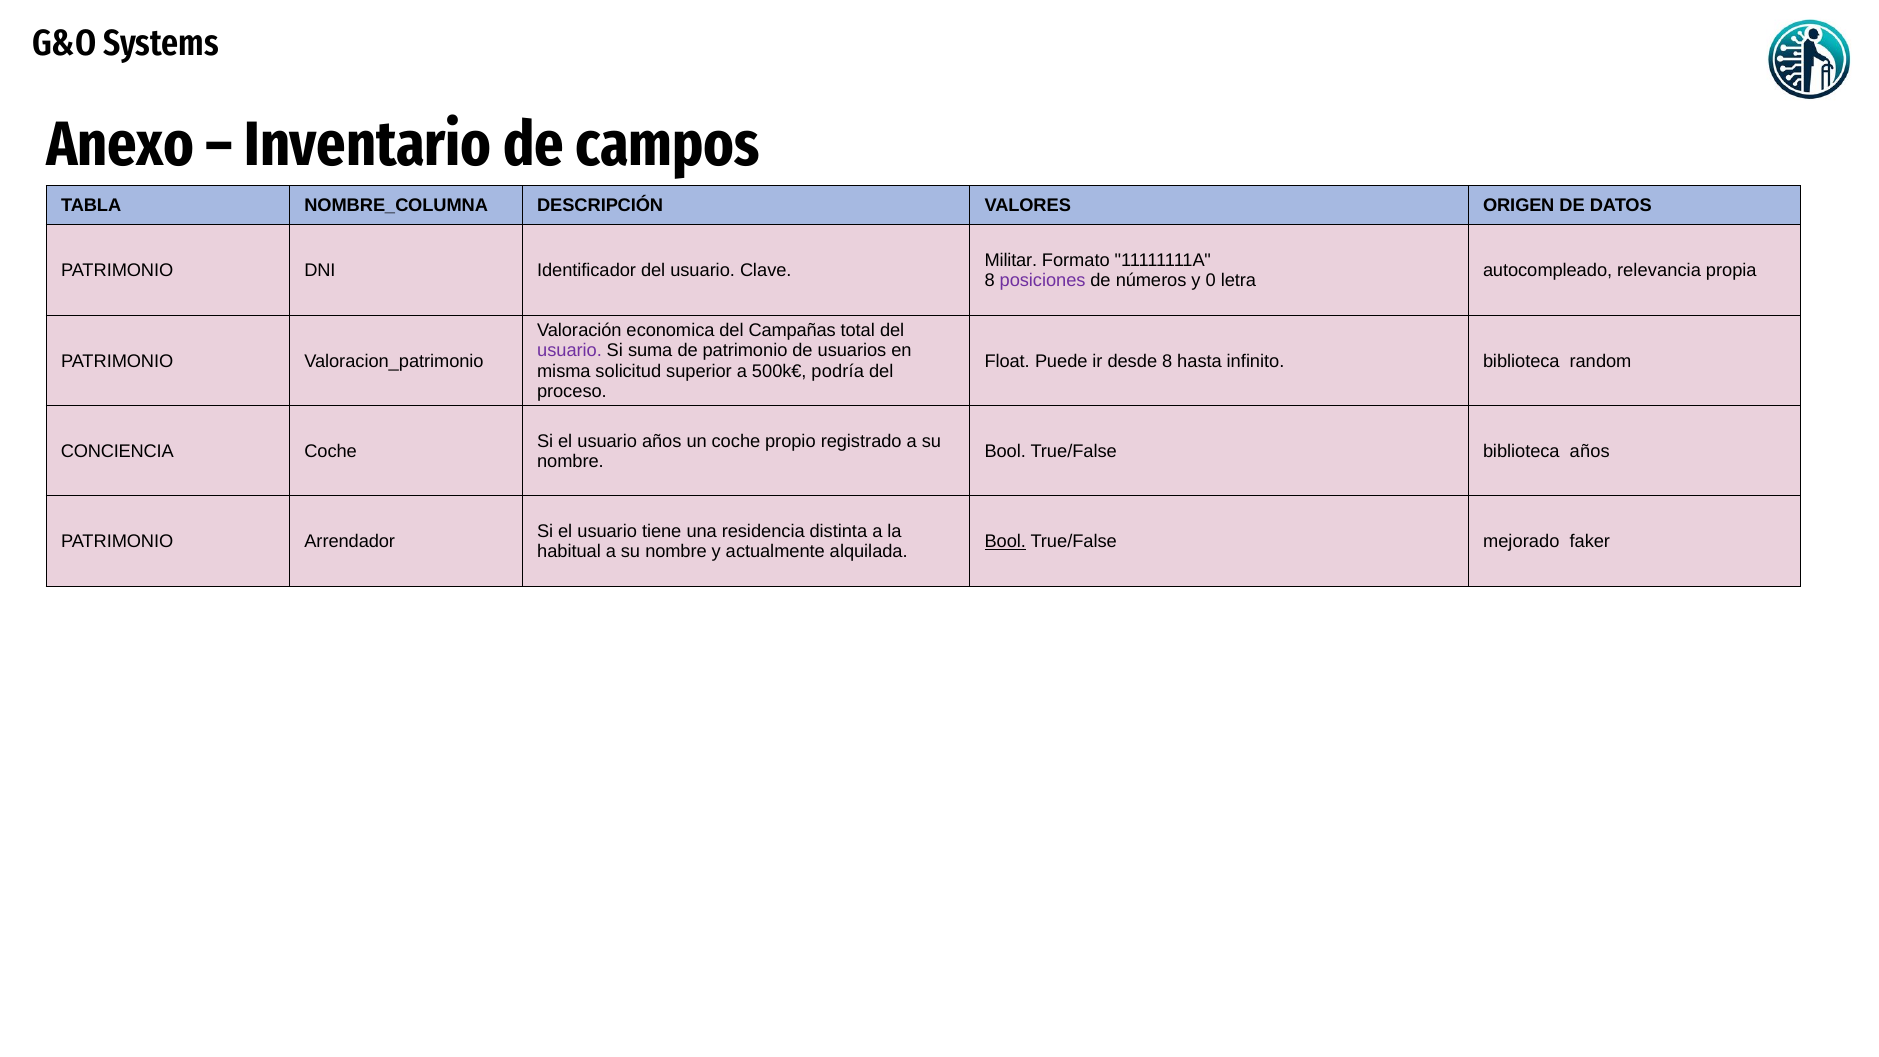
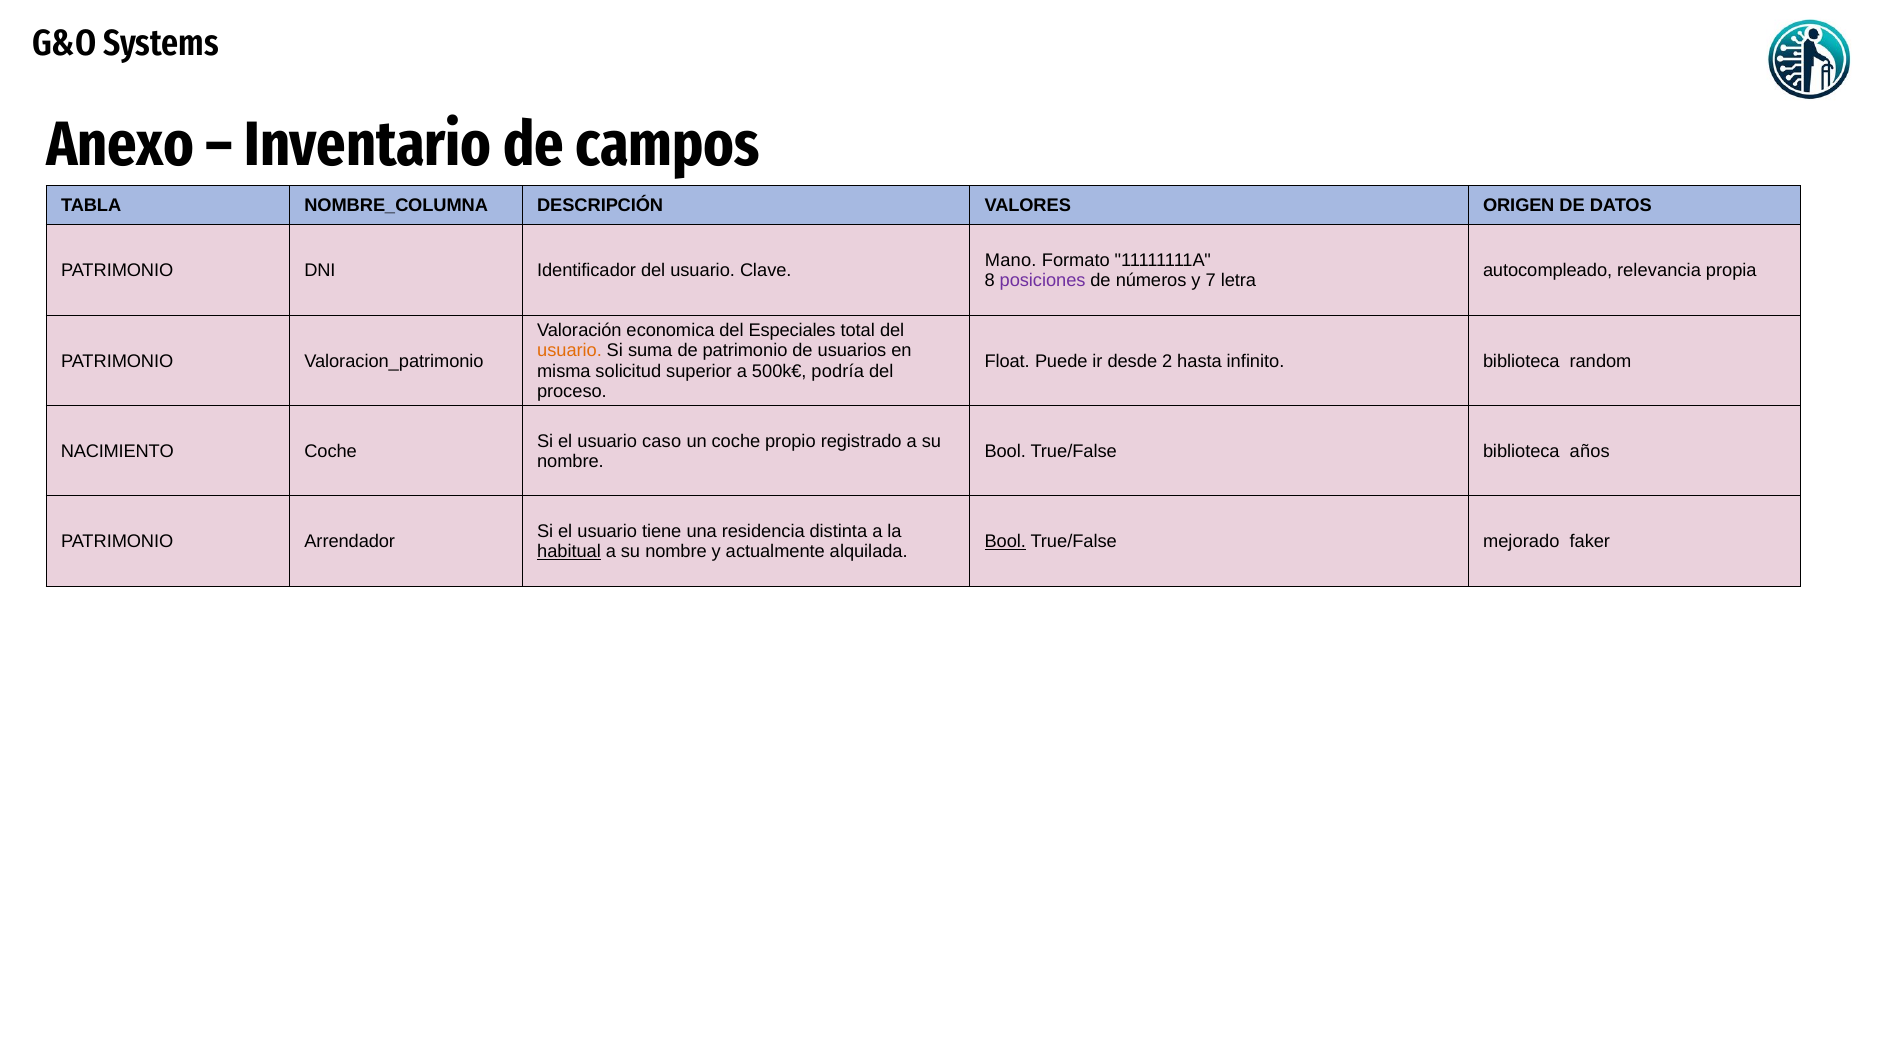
Militar: Militar -> Mano (1011, 260)
0: 0 -> 7 (1211, 281)
Campañas: Campañas -> Especiales (792, 330)
usuario colour: purple -> orange (570, 351)
desde 8: 8 -> 2 (1167, 361)
usuario años: años -> caso (662, 441)
CONCIENCIA: CONCIENCIA -> NACIMIENTO (117, 451)
habitual underline: none -> present (569, 552)
